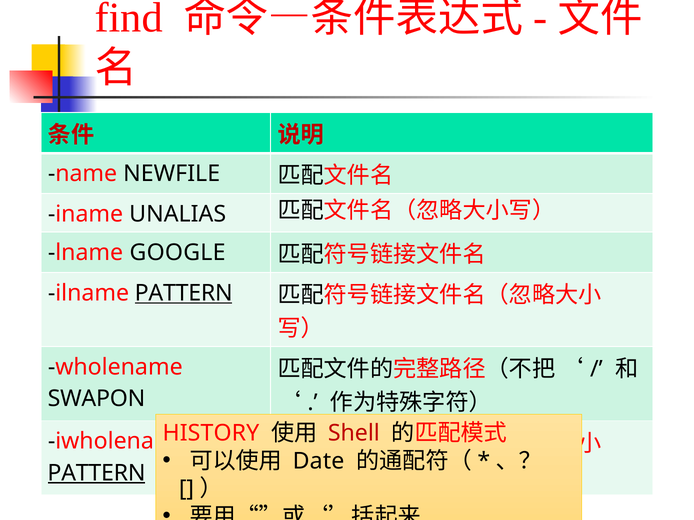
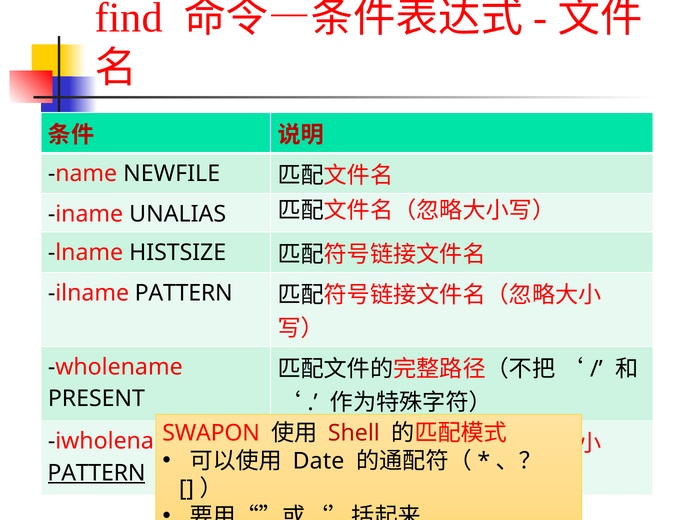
GOOGLE: GOOGLE -> HISTSIZE (178, 253)
PATTERN underline: present -> none (184, 293)
SWAPON: SWAPON -> PRESENT (96, 399)
HISTORY: HISTORY -> SWAPON (211, 434)
